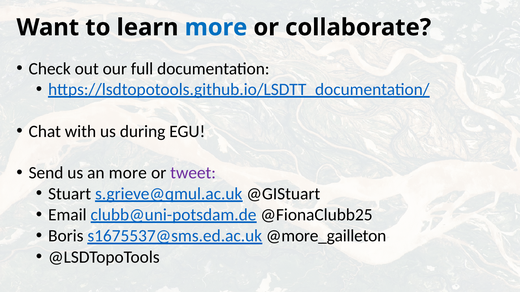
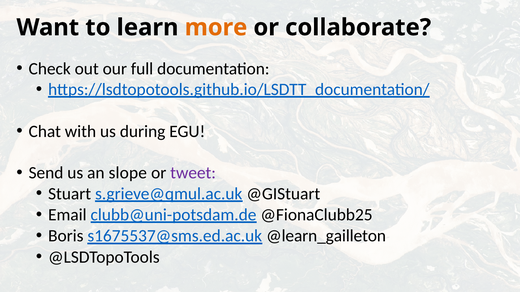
more colour: blue -> orange (216, 27)
an more: more -> slope (128, 173)
@more_gailleton: @more_gailleton -> @learn_gailleton (326, 236)
